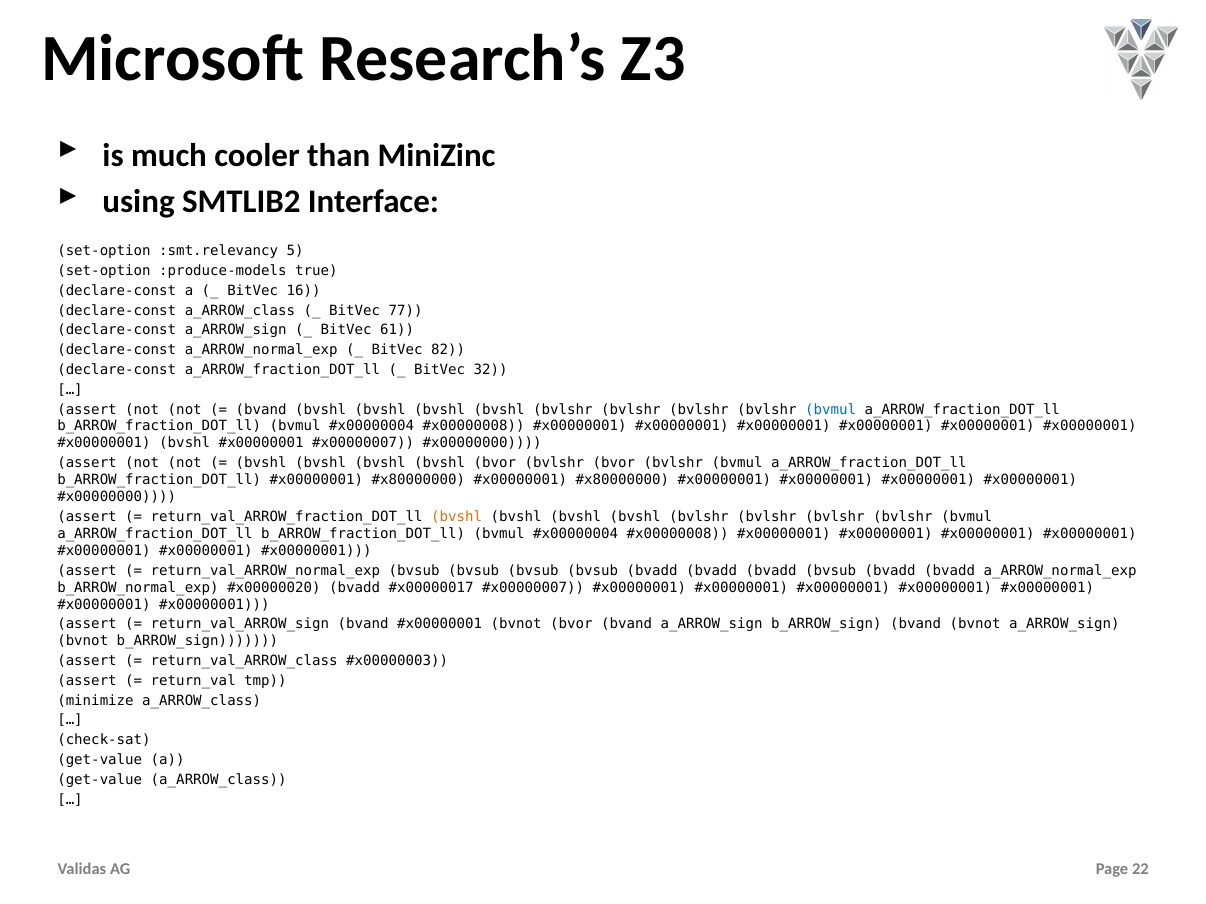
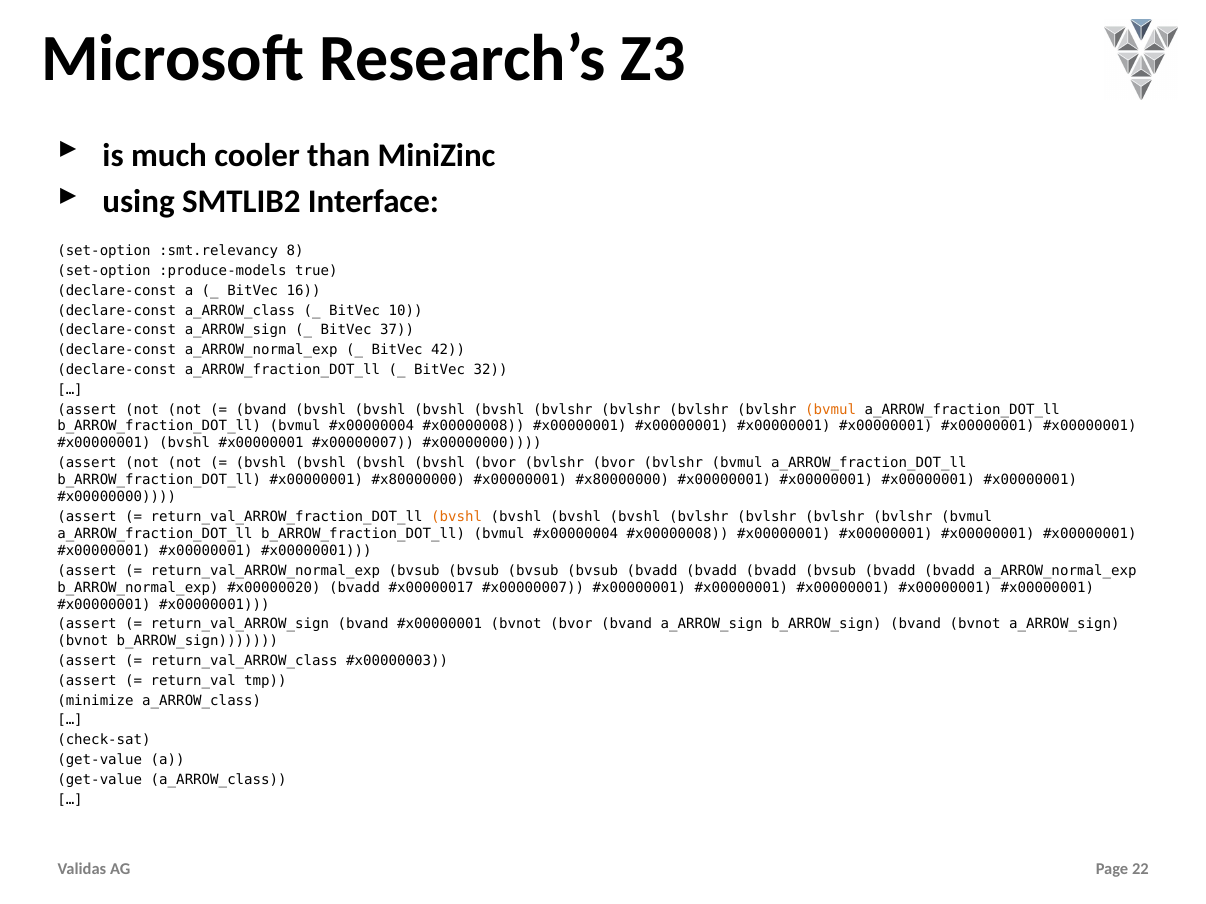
5: 5 -> 8 (295, 251)
77: 77 -> 10 (406, 311)
61: 61 -> 37 (397, 330)
82: 82 -> 42 (448, 350)
bvmul colour: blue -> orange (831, 410)
